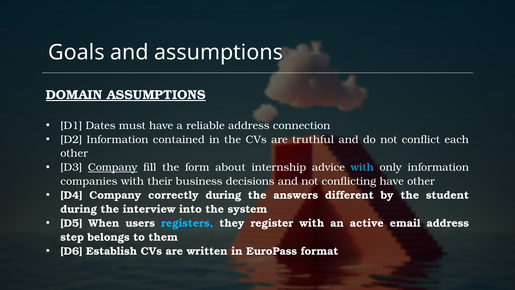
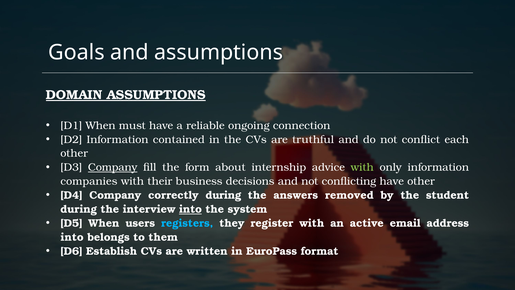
D1 Dates: Dates -> When (100, 125)
reliable address: address -> ongoing (249, 125)
with colour: light blue -> light green (362, 167)
different: different -> removed (349, 195)
into underline: none -> present (190, 209)
step: step -> into (72, 237)
